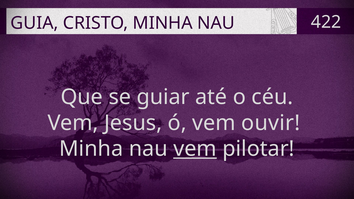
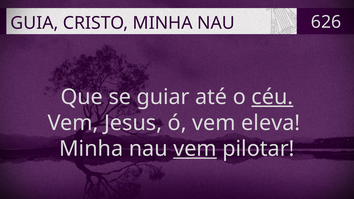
422: 422 -> 626 (326, 22)
céu underline: none -> present (272, 97)
ouvir: ouvir -> eleva (271, 123)
